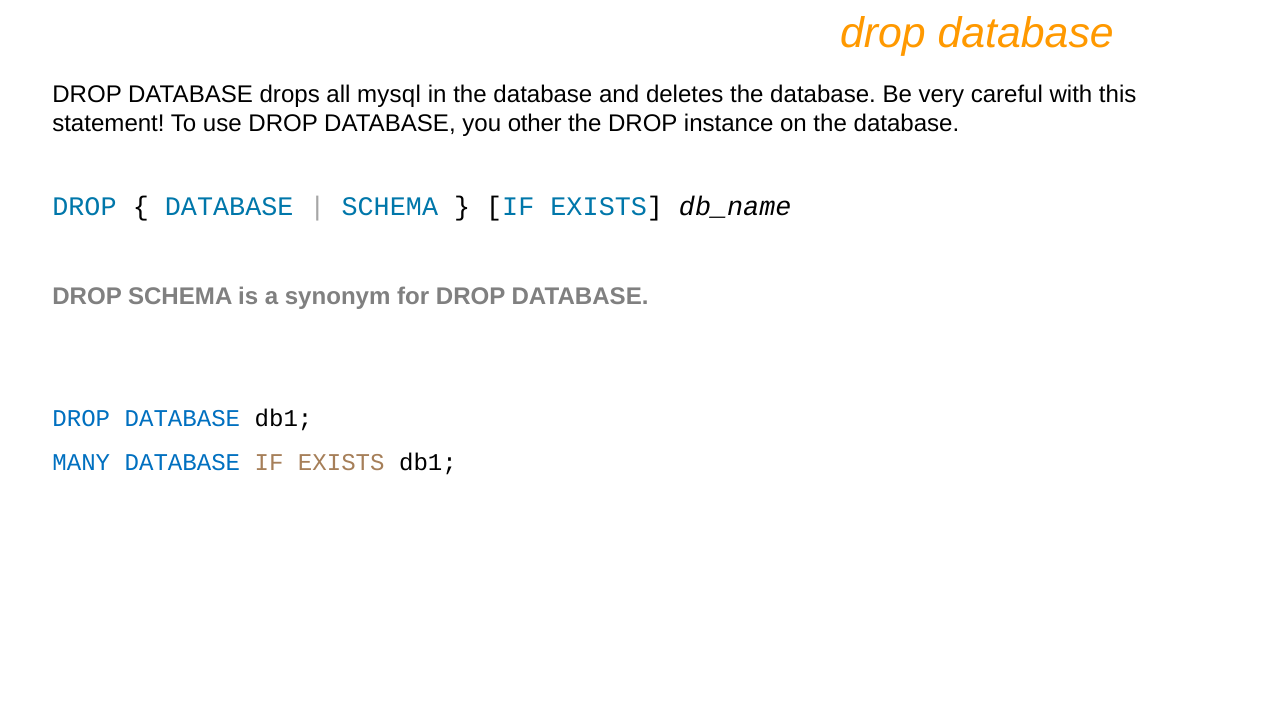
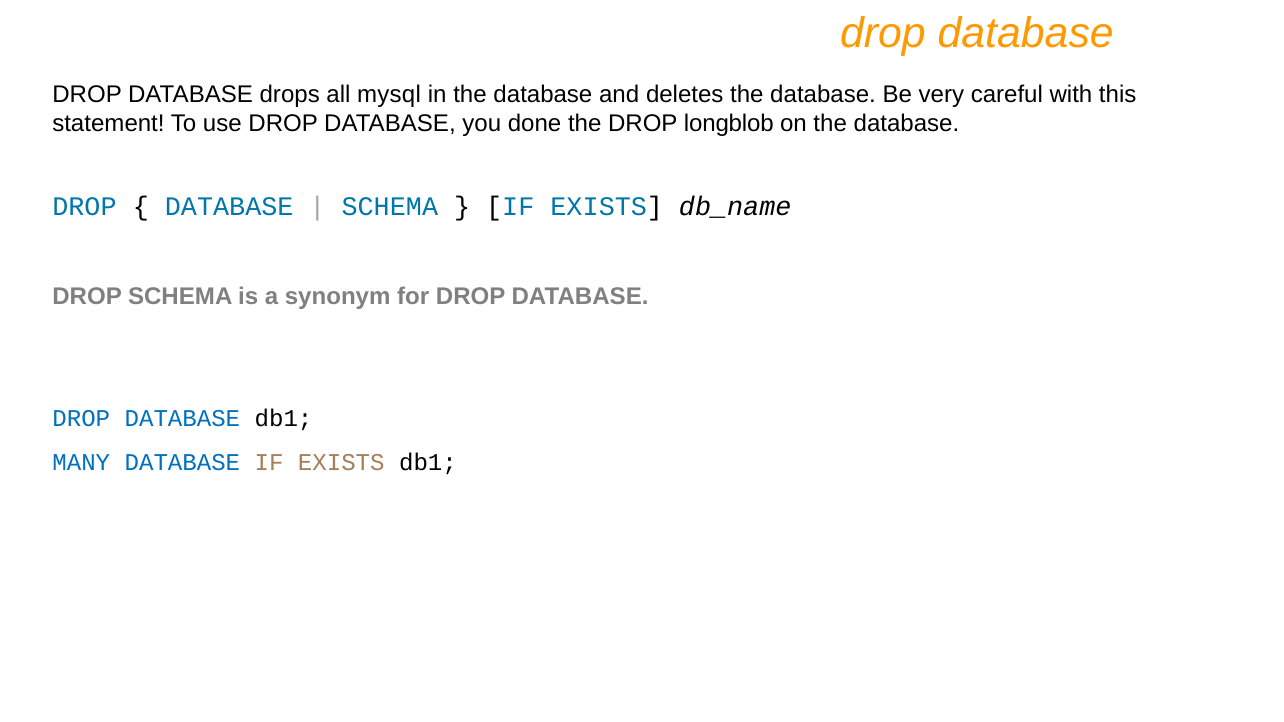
other: other -> done (535, 124)
instance: instance -> longblob (729, 124)
